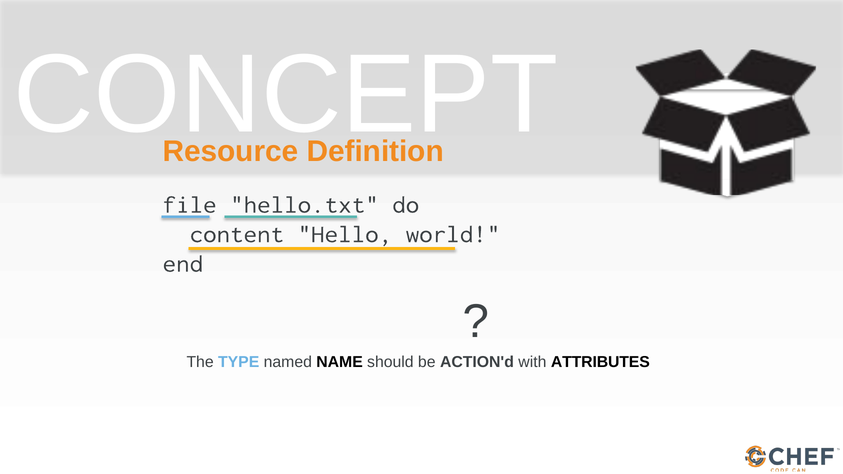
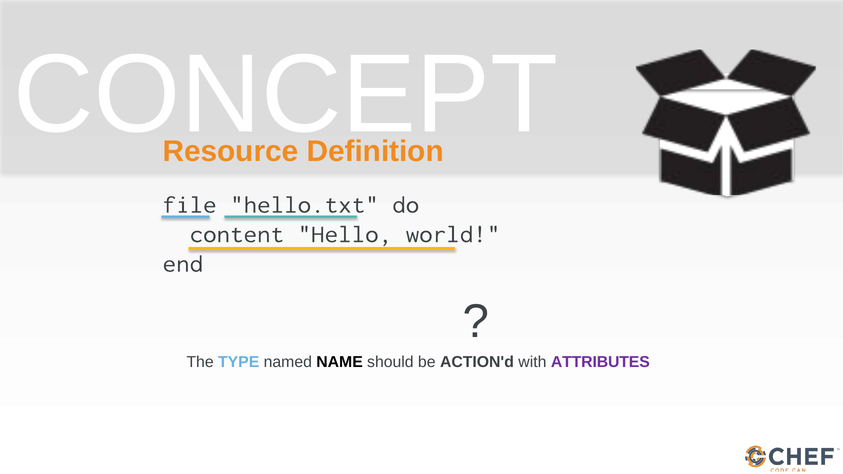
ATTRIBUTES colour: black -> purple (600, 362)
